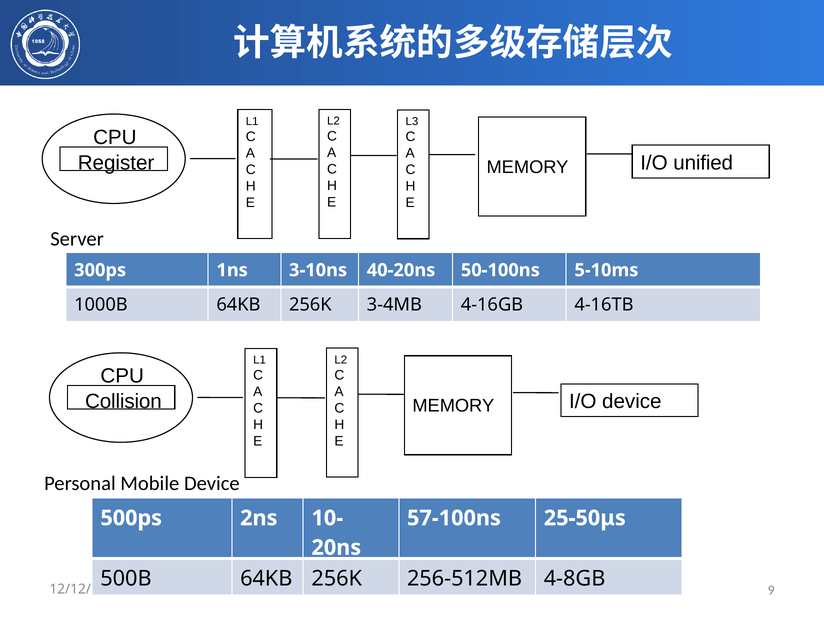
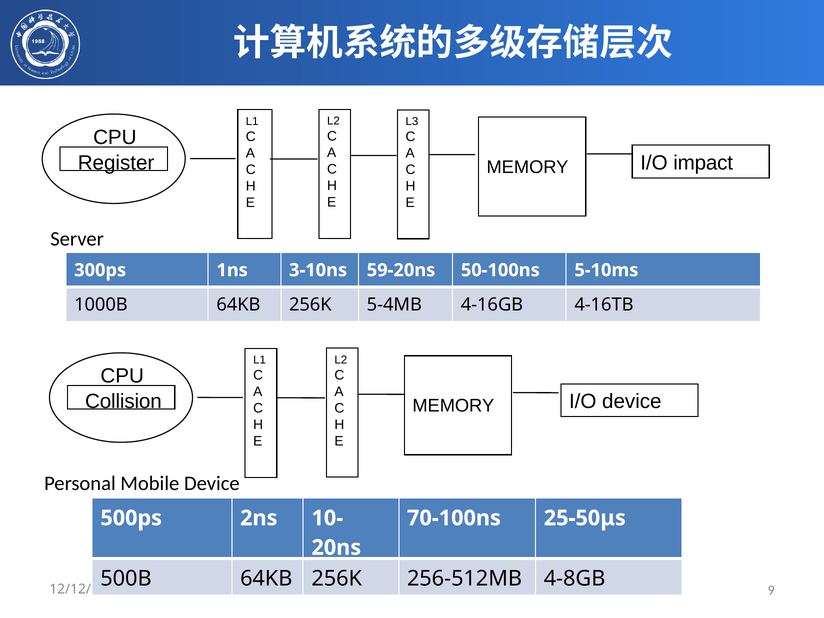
unified: unified -> impact (703, 163)
40-20ns: 40-20ns -> 59-20ns (401, 270)
3-4MB: 3-4MB -> 5-4MB (394, 305)
57-100ns: 57-100ns -> 70-100ns (454, 518)
